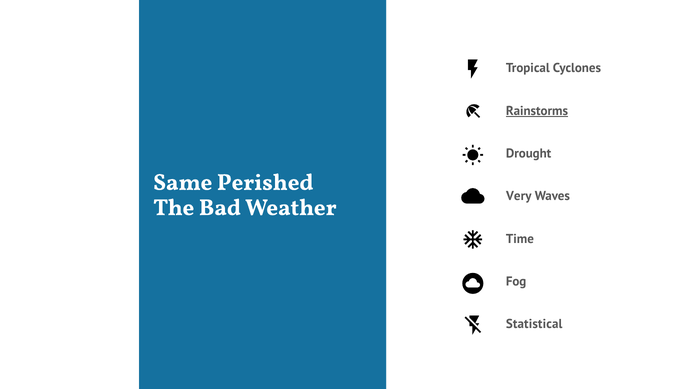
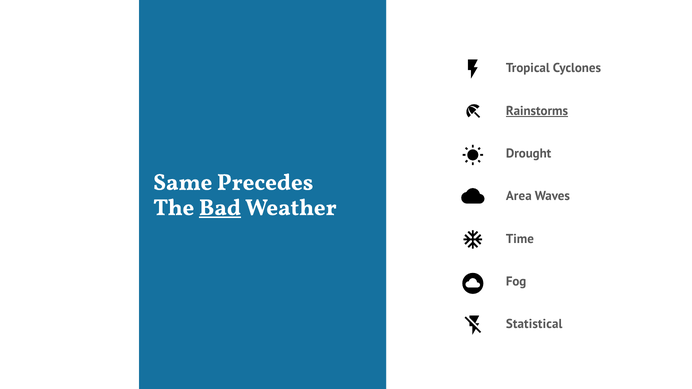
Perished: Perished -> Precedes (265, 182)
Very: Very -> Area (519, 196)
Bad underline: none -> present (220, 208)
